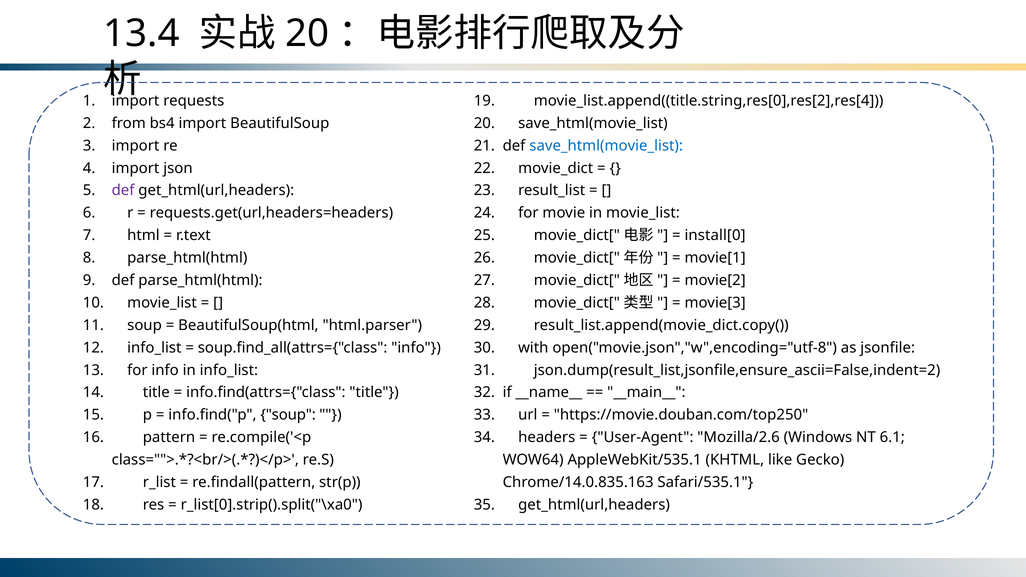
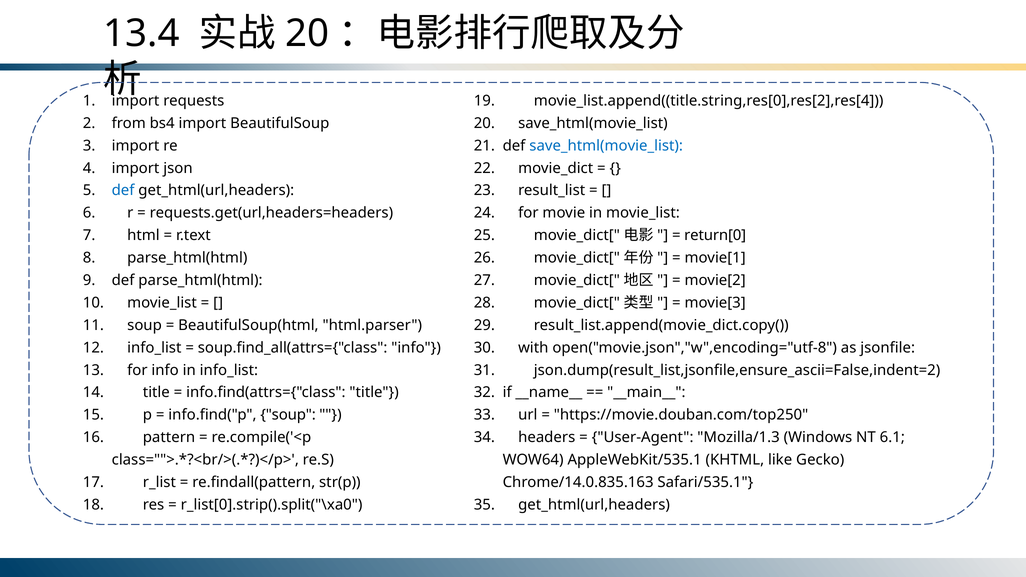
def colour: purple -> blue (123, 191)
install[0: install[0 -> return[0 (715, 235)
Mozilla/2.6: Mozilla/2.6 -> Mozilla/1.3 (739, 437)
